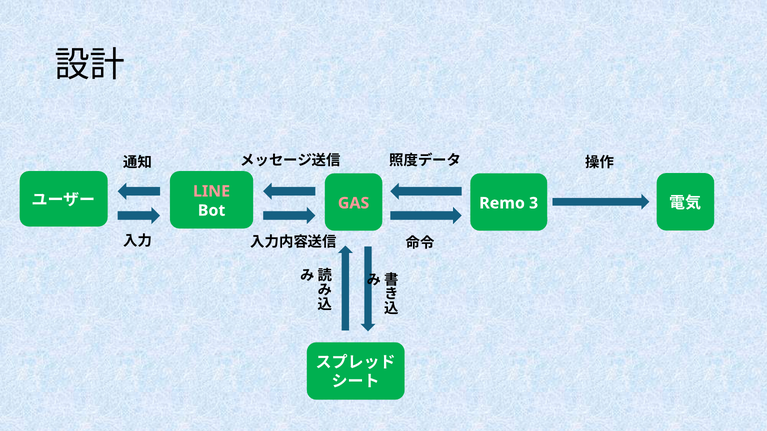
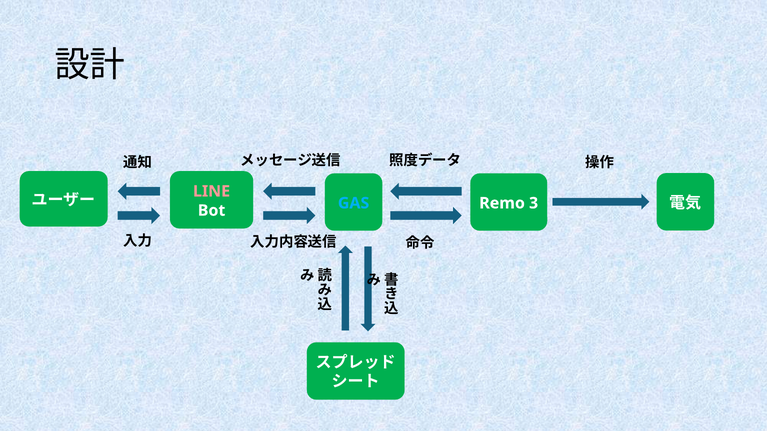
GAS colour: pink -> light blue (354, 203)
